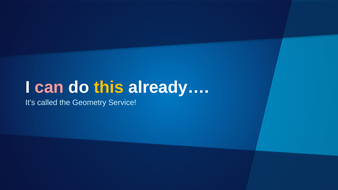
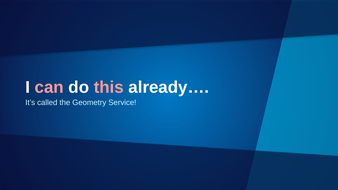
this colour: yellow -> pink (109, 87)
